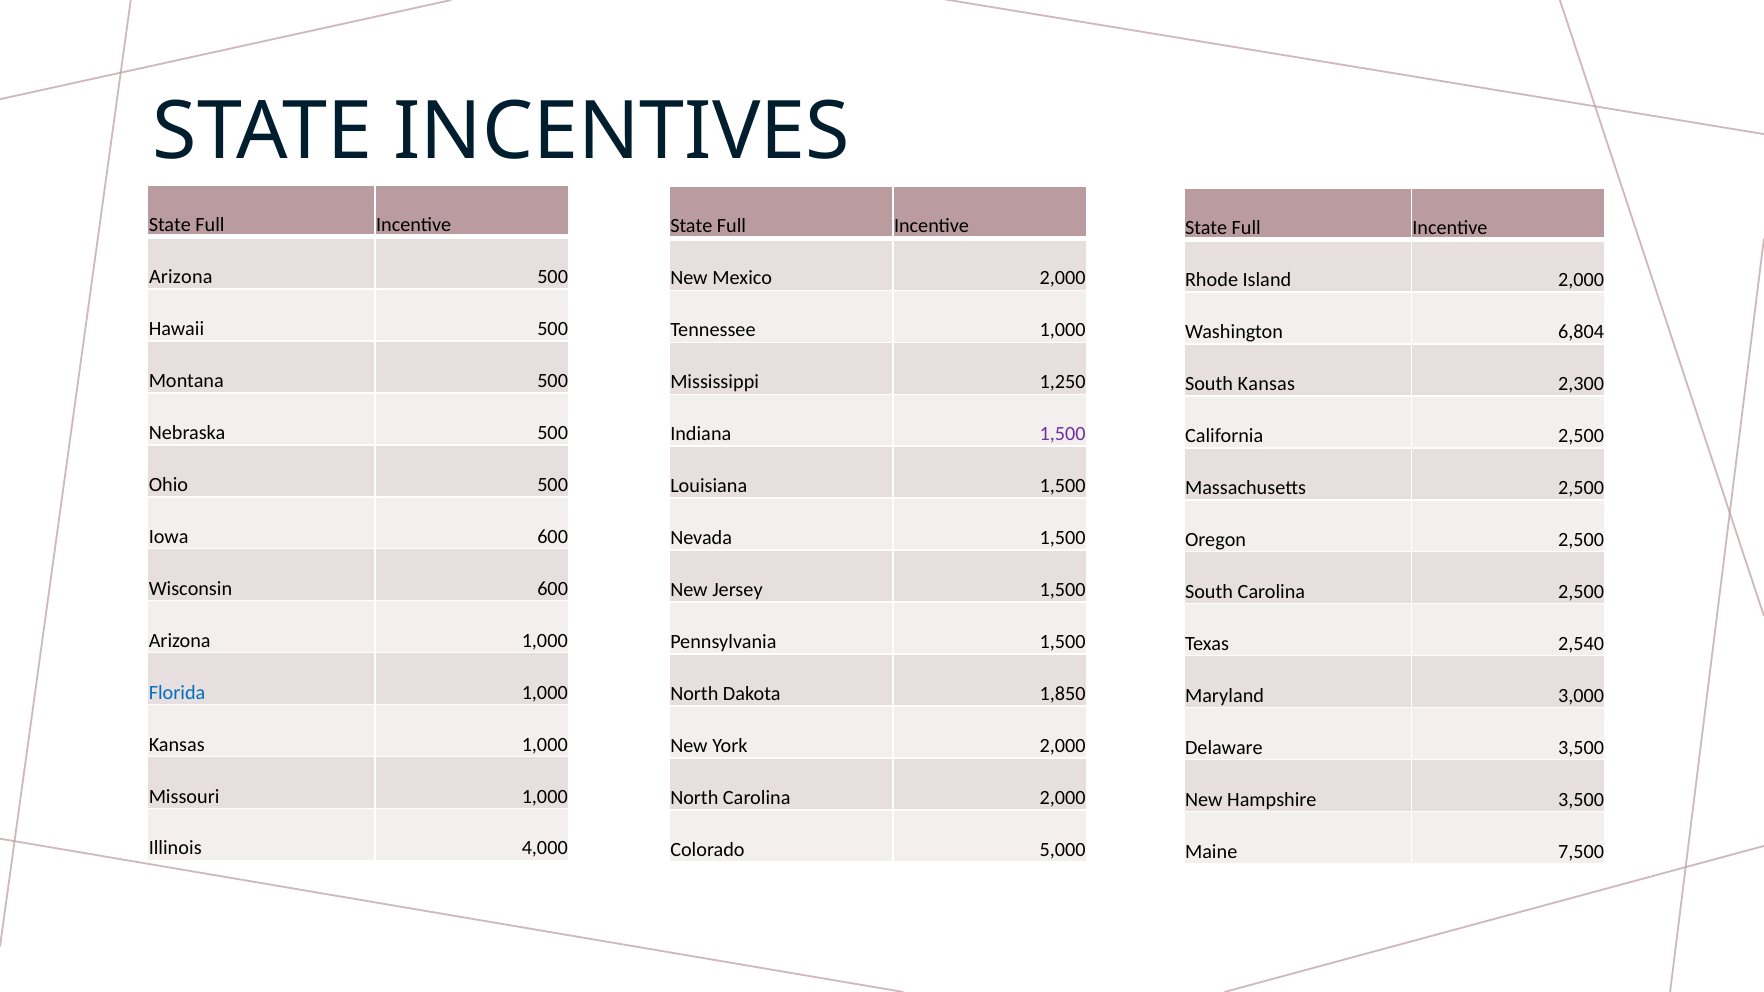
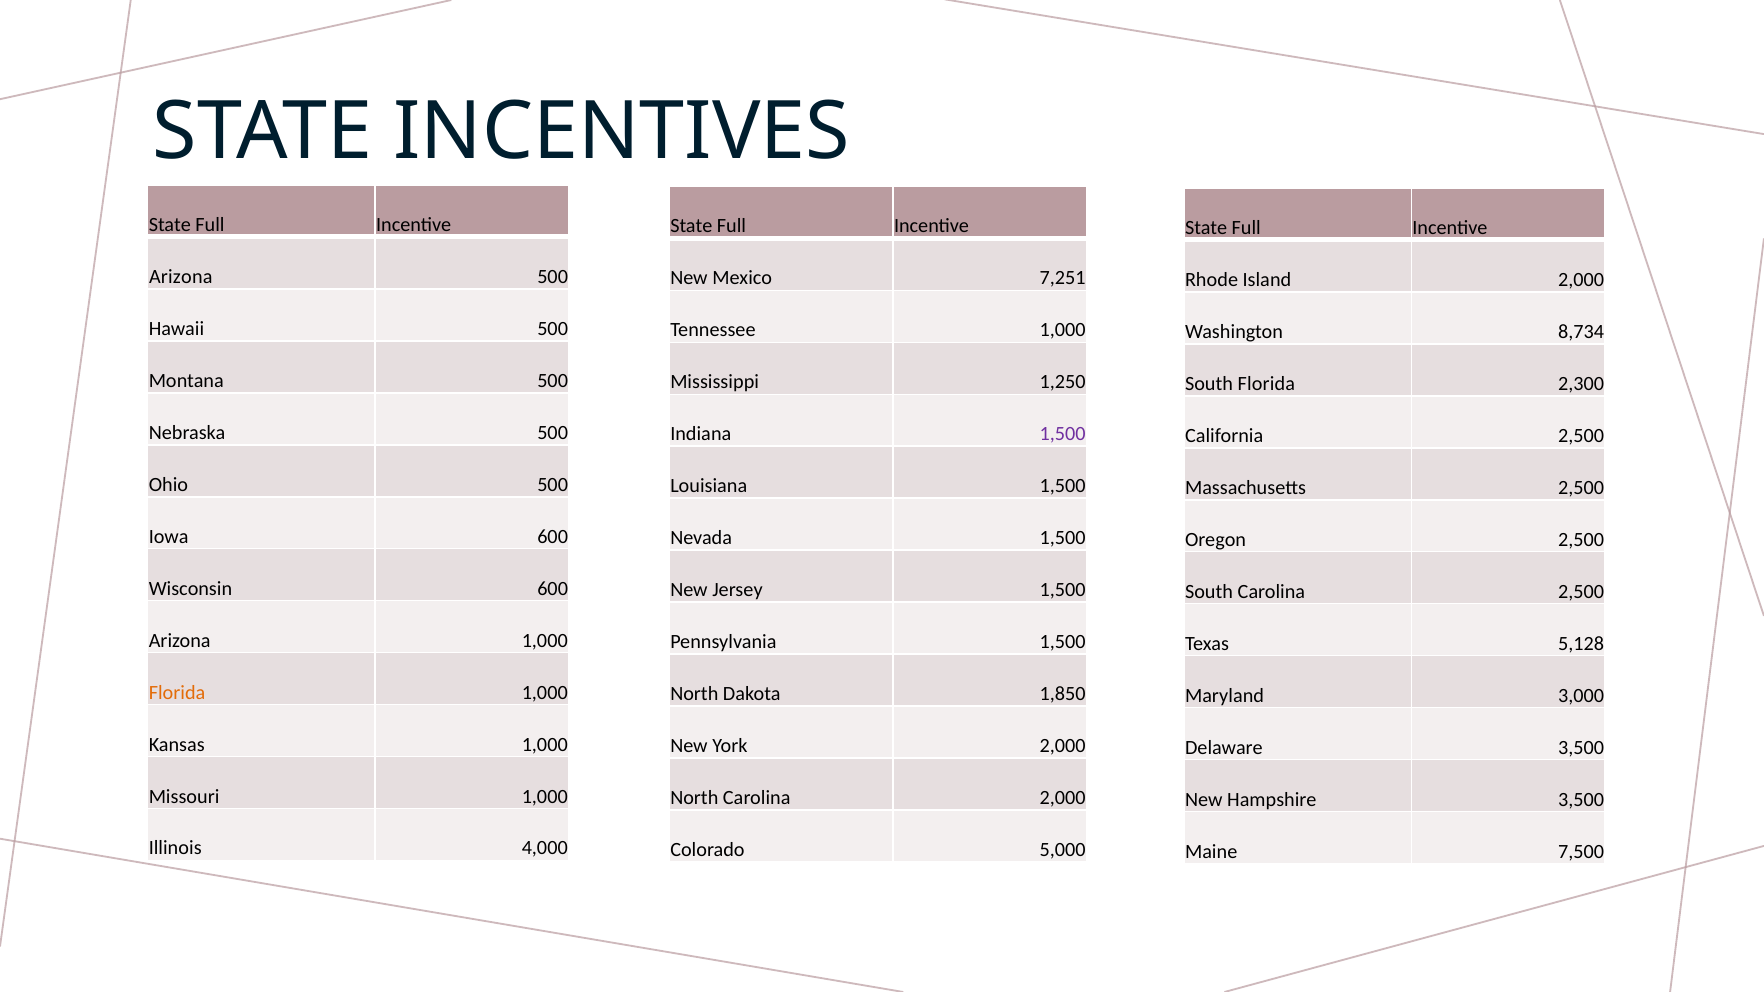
Mexico 2,000: 2,000 -> 7,251 (1063, 278)
6,804: 6,804 -> 8,734 (1581, 332)
South Kansas: Kansas -> Florida (1266, 384)
2,540: 2,540 -> 5,128 (1581, 644)
Florida colour: blue -> orange (177, 693)
